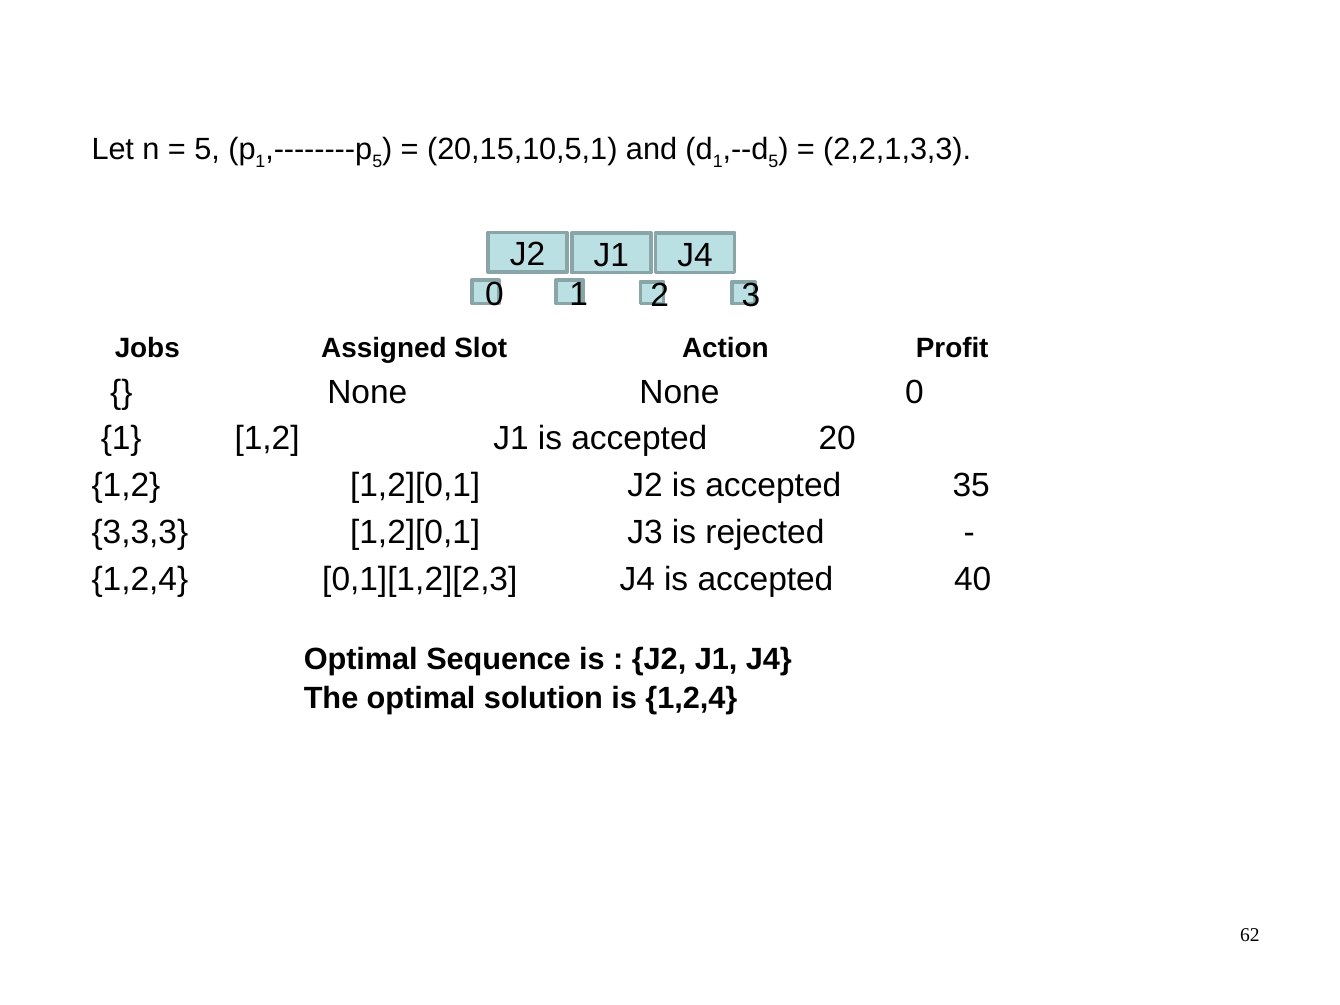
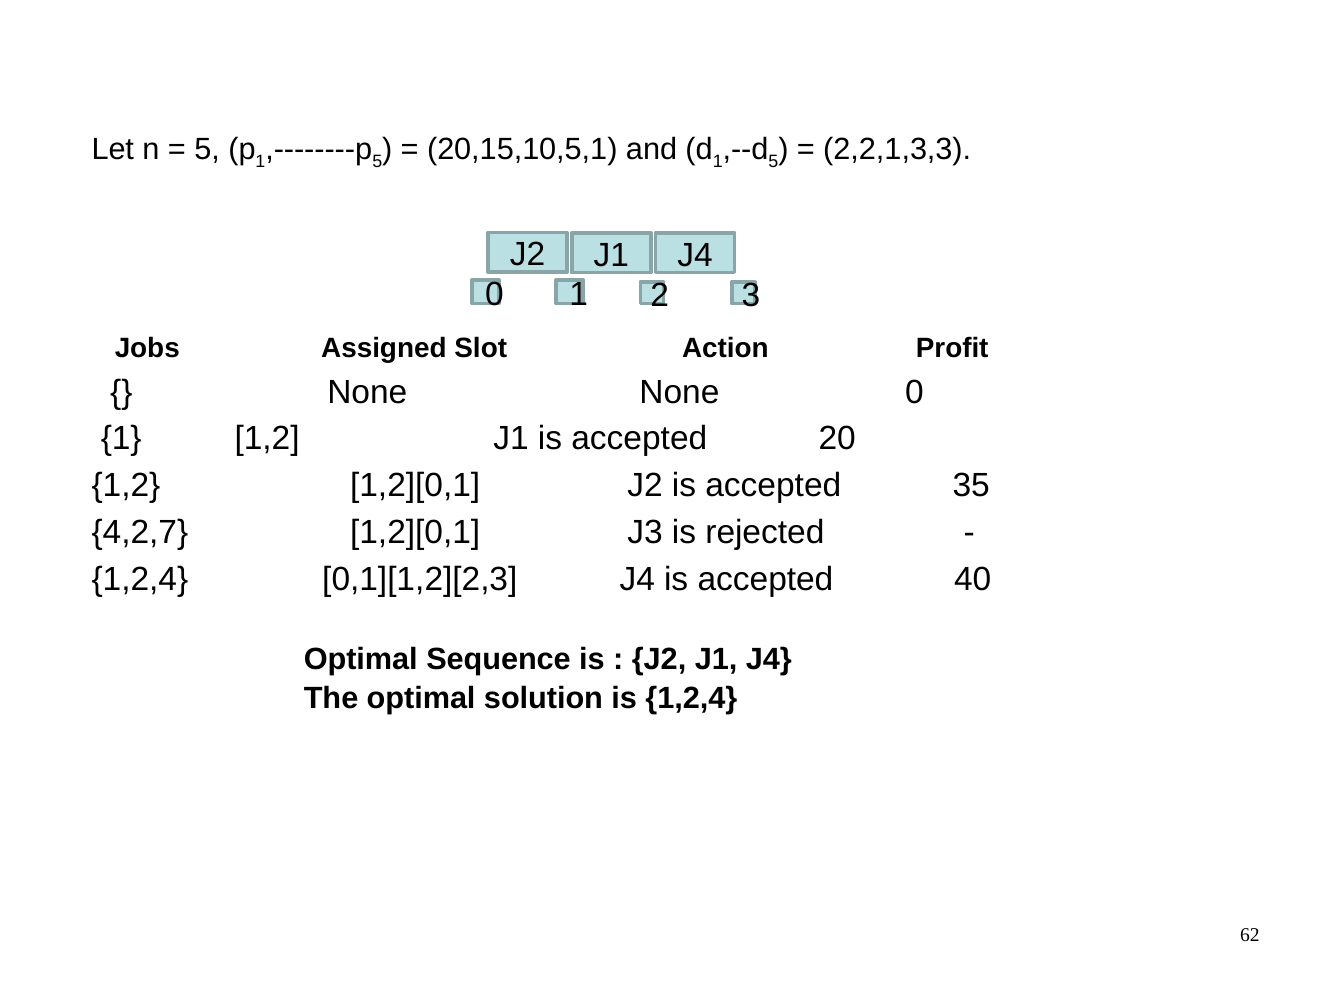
3,3,3: 3,3,3 -> 4,2,7 (140, 533)
